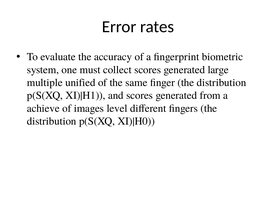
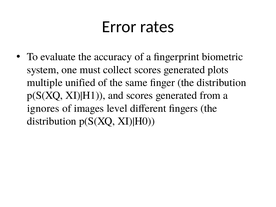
large: large -> plots (218, 70)
achieve: achieve -> ignores (43, 108)
